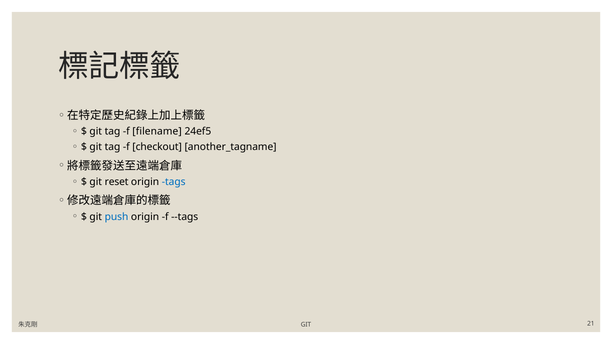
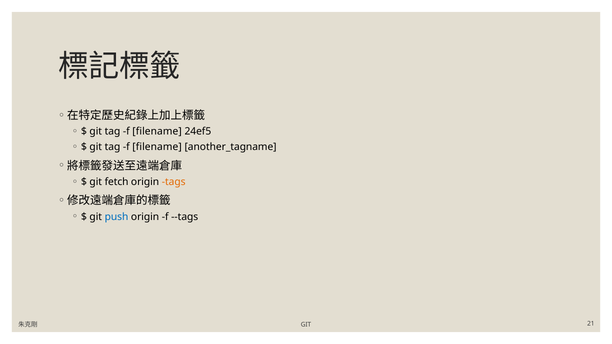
checkout: checkout -> filename (157, 147)
reset: reset -> fetch (117, 182)
tags colour: blue -> orange (174, 182)
